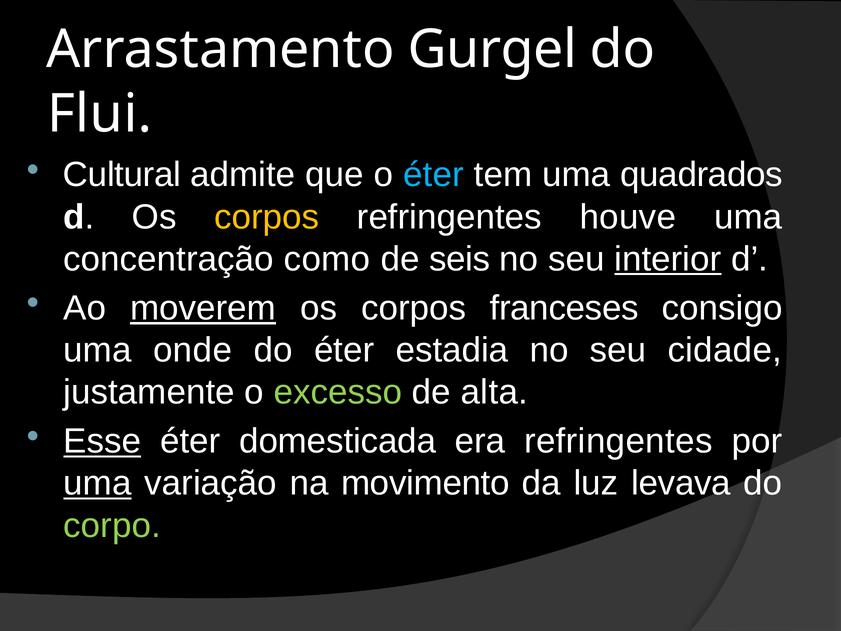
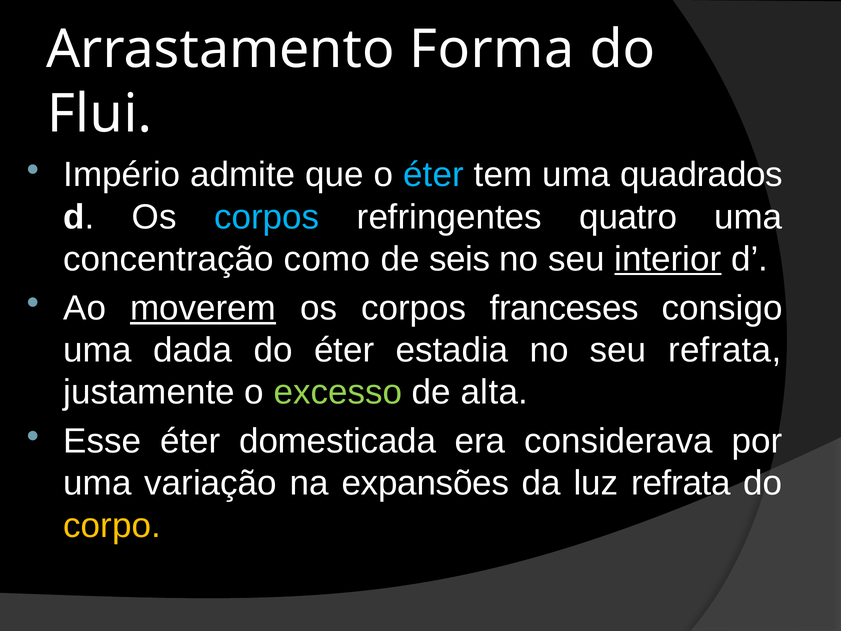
Gurgel: Gurgel -> Forma (492, 49)
Cultural: Cultural -> Império (122, 175)
corpos colour: yellow -> light blue (267, 217)
houve: houve -> quatro (628, 217)
onde: onde -> dada (193, 350)
seu cidade: cidade -> refrata (725, 350)
Esse underline: present -> none (102, 441)
era refringentes: refringentes -> considerava (619, 441)
uma underline: present -> none (98, 483)
movimento: movimento -> expansões (425, 483)
luz levava: levava -> refrata (681, 483)
corpo colour: light green -> yellow (112, 525)
